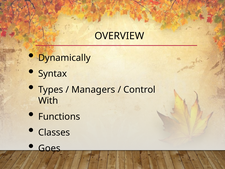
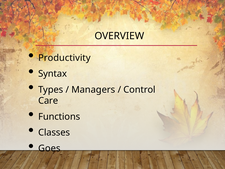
Dynamically: Dynamically -> Productivity (64, 58)
With: With -> Care (48, 101)
